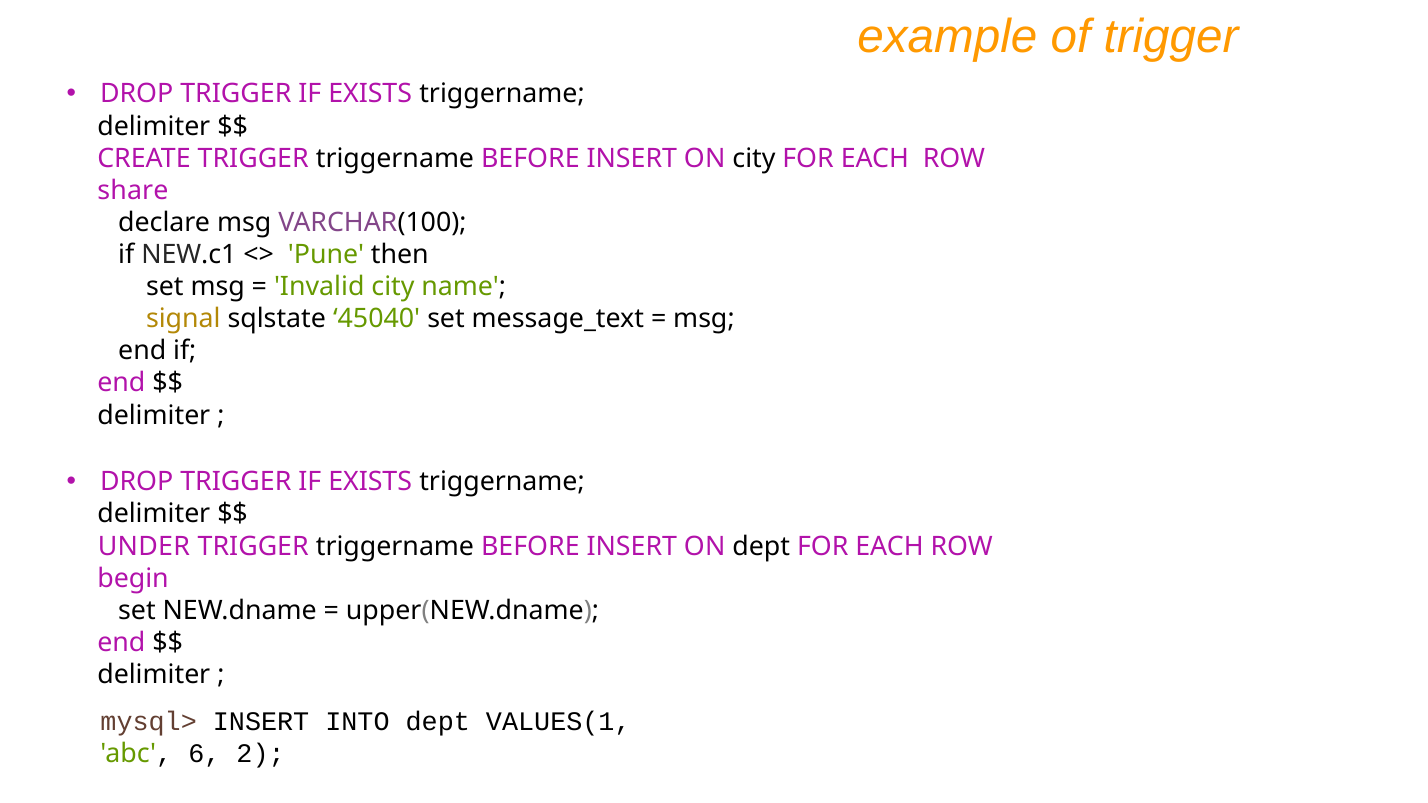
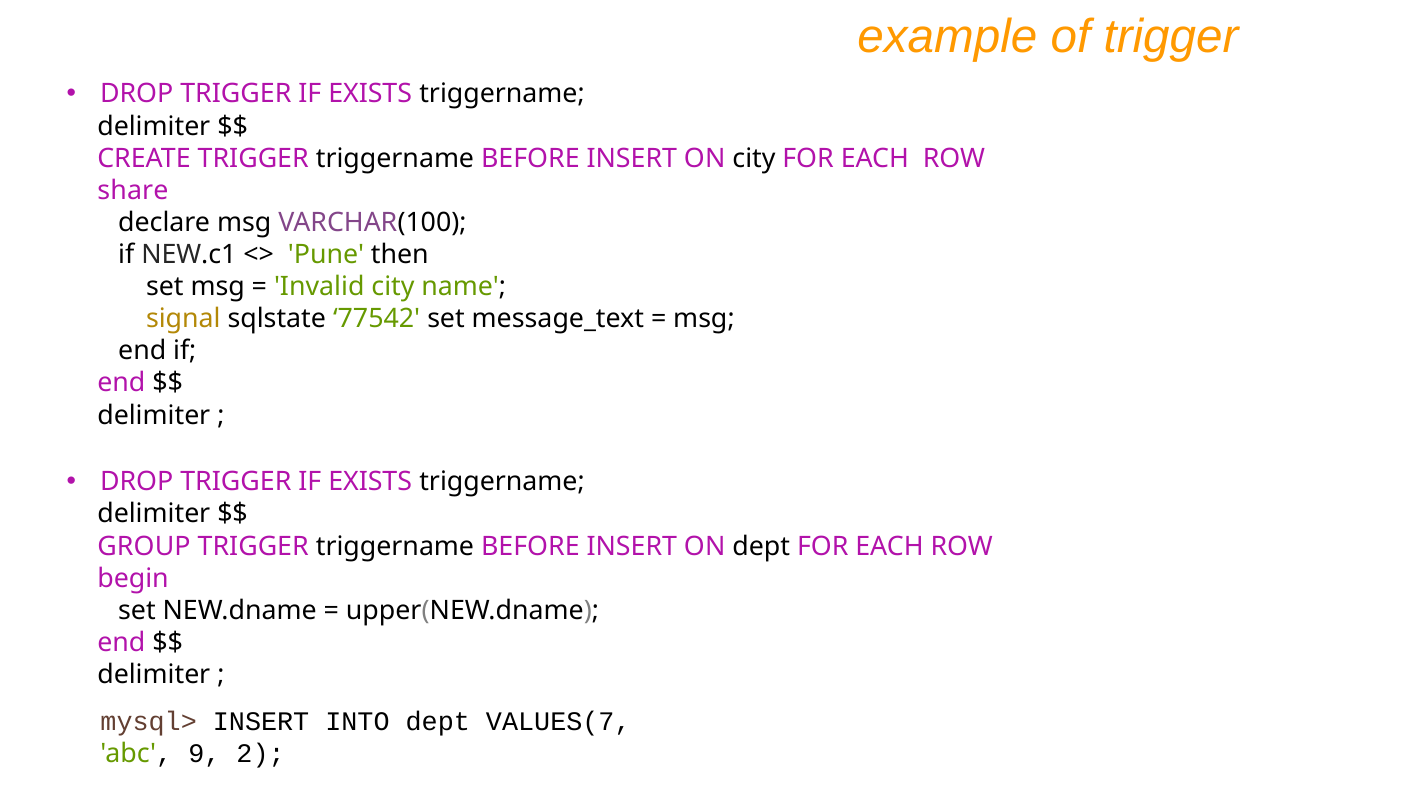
45040: 45040 -> 77542 (377, 319)
UNDER: UNDER -> GROUP (144, 546)
VALUES(1: VALUES(1 -> VALUES(7 (558, 722)
6: 6 -> 9 (204, 754)
